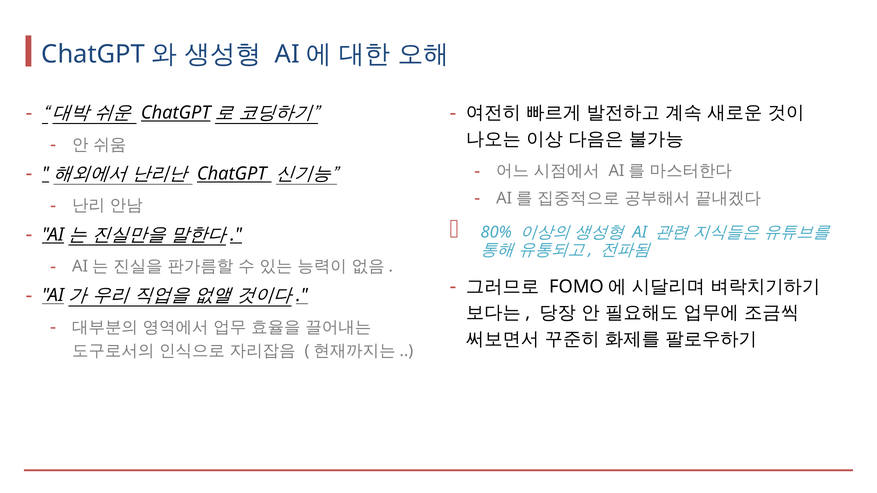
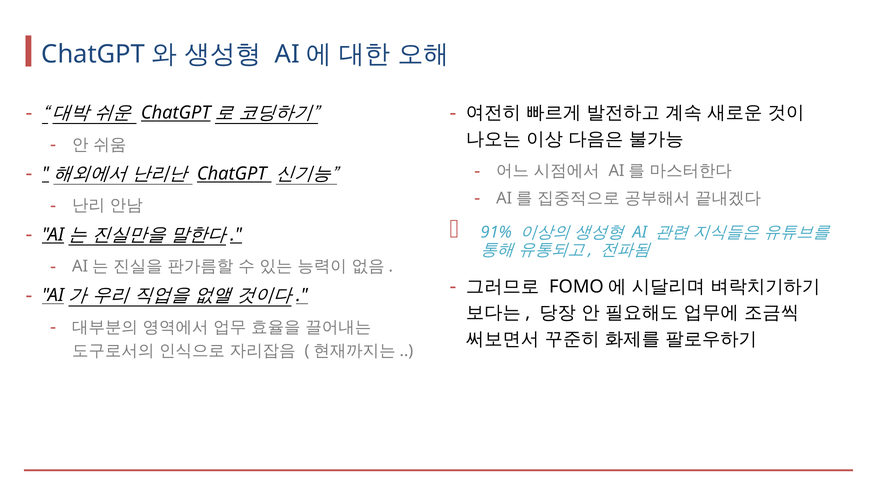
80%: 80% -> 91% (496, 232)
